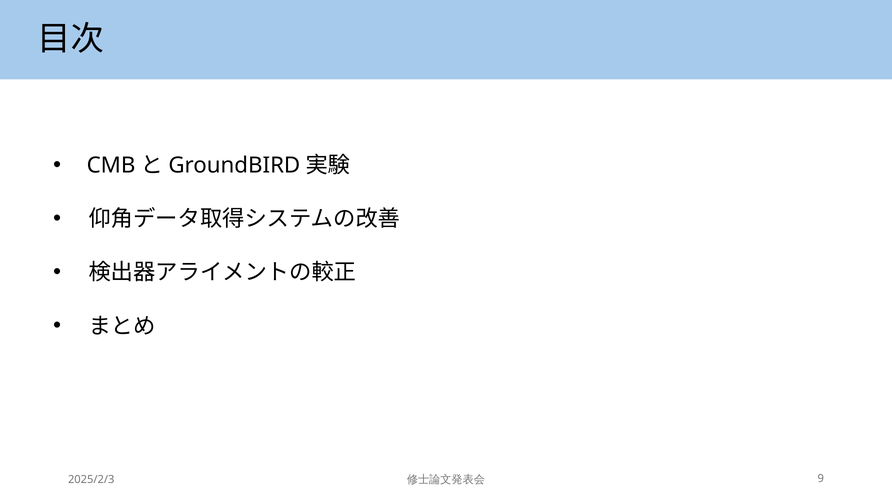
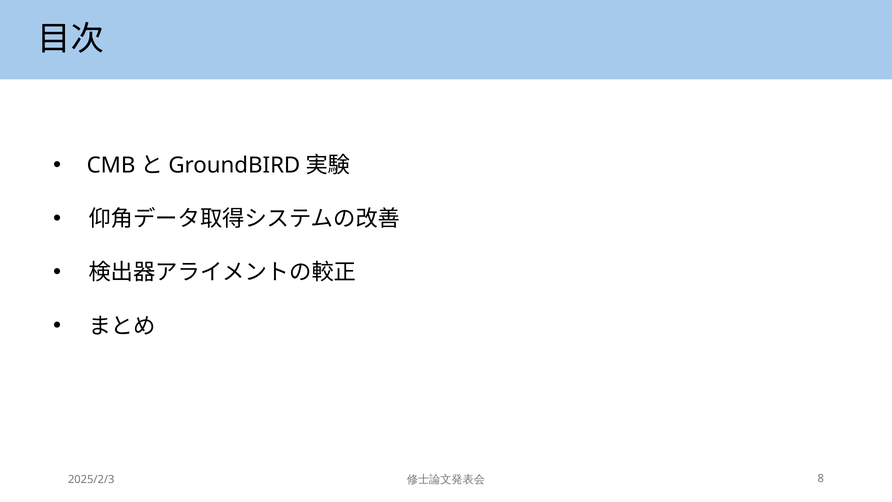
9: 9 -> 8 (821, 478)
